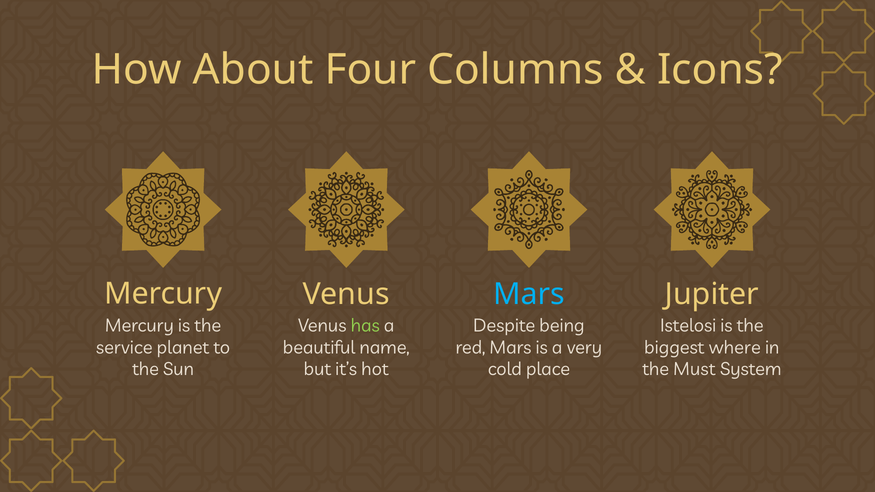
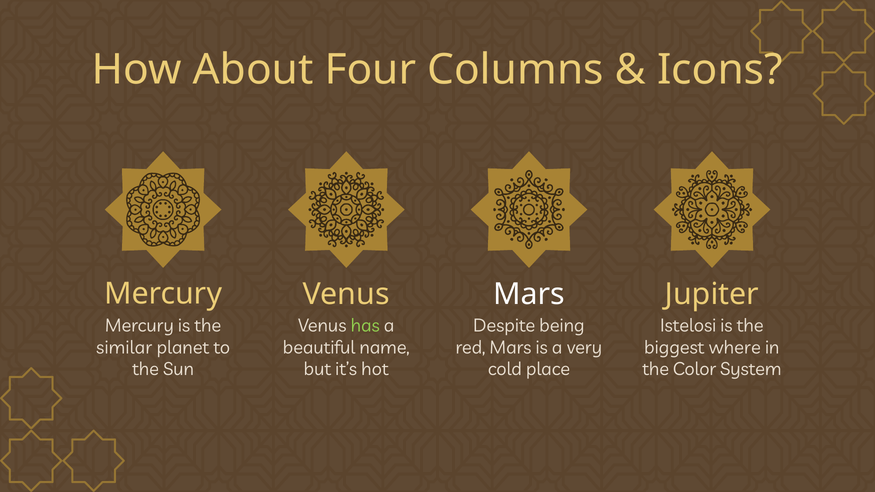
Mars colour: light blue -> white (529, 294)
service: service -> similar (124, 348)
Must: Must -> Color (695, 370)
